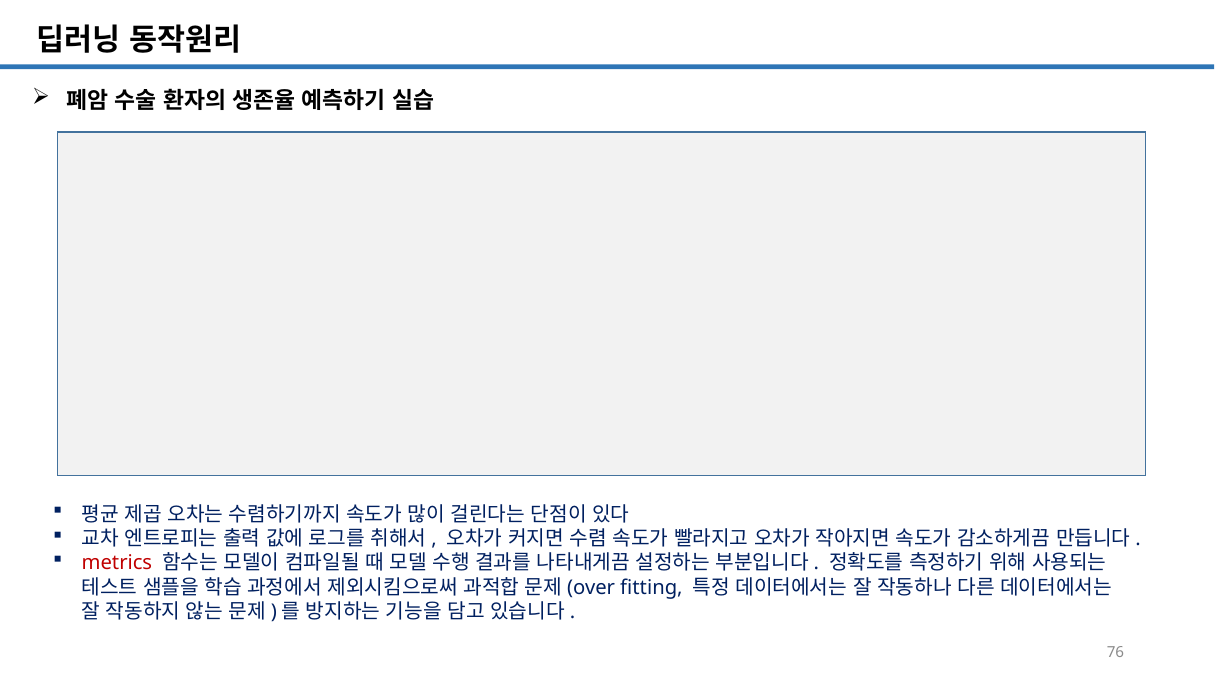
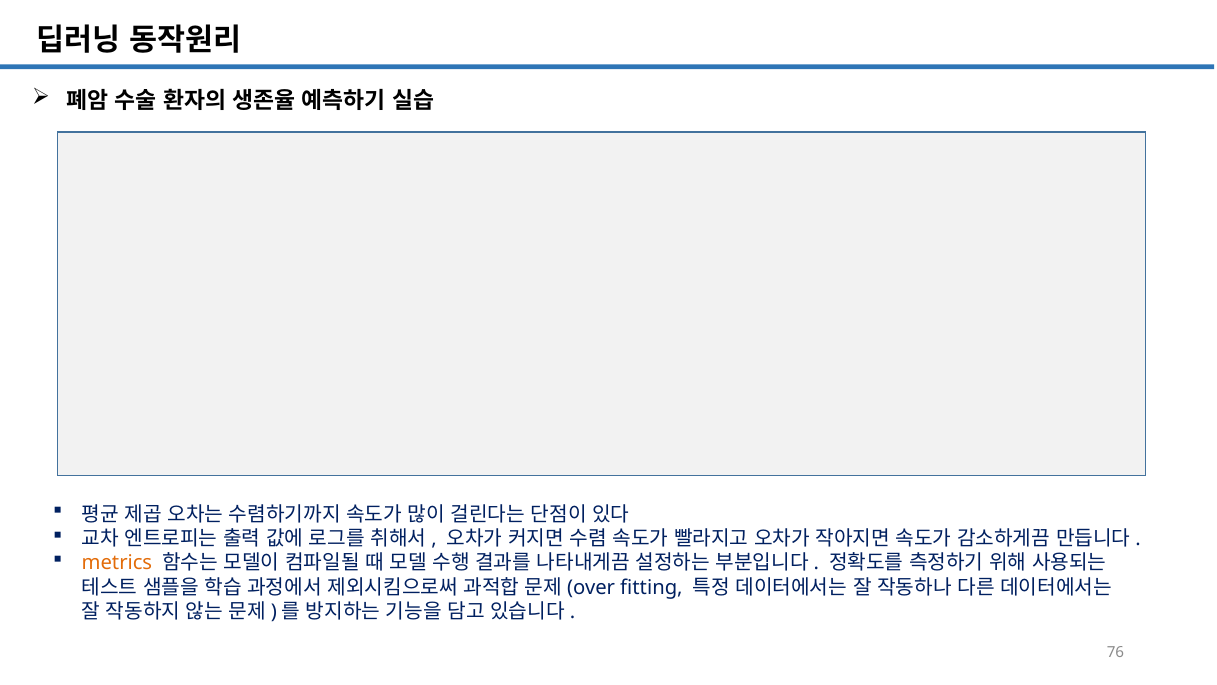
metrics colour: red -> orange (117, 563)
